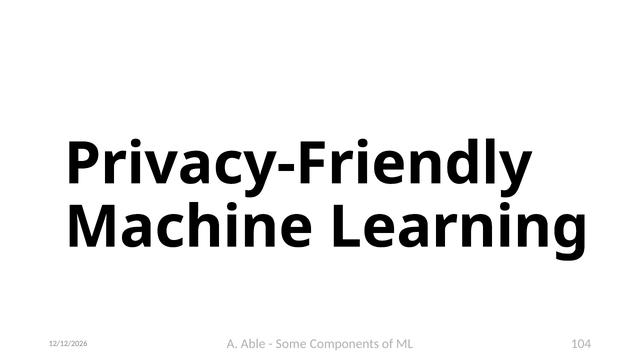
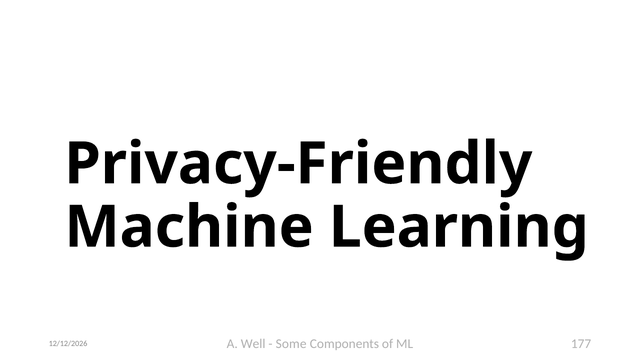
Able: Able -> Well (253, 344)
104: 104 -> 177 (581, 344)
